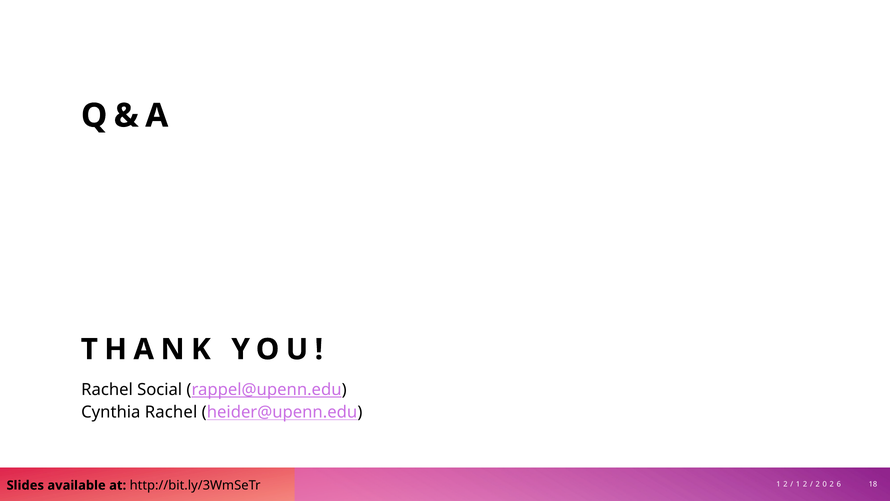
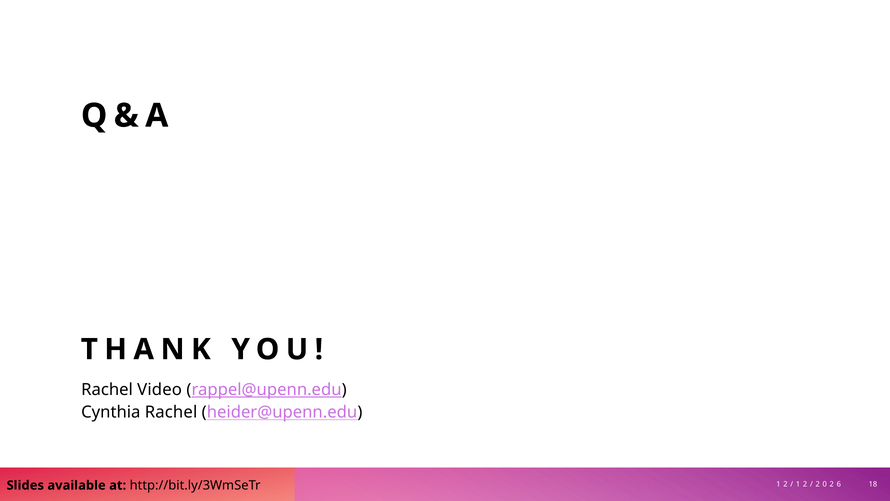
Social: Social -> Video (160, 389)
